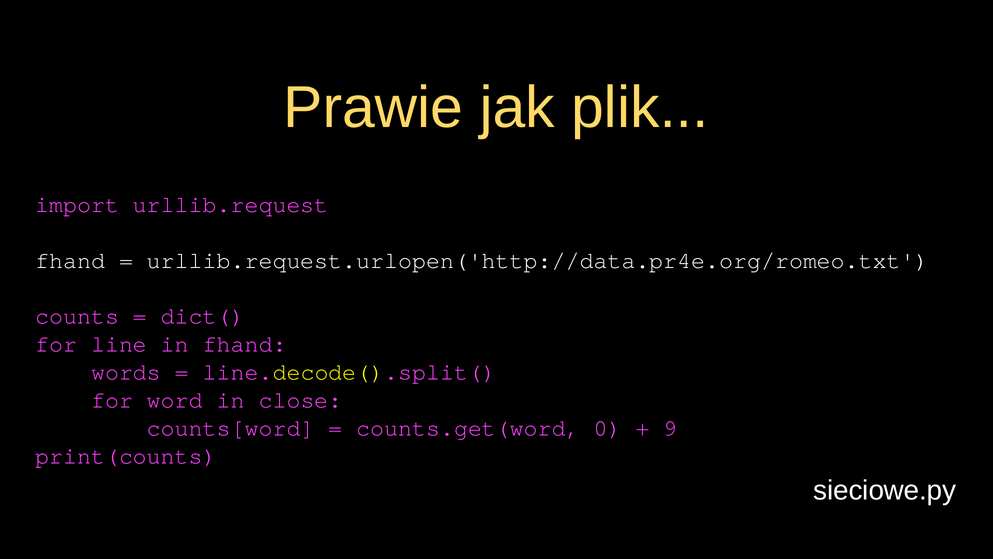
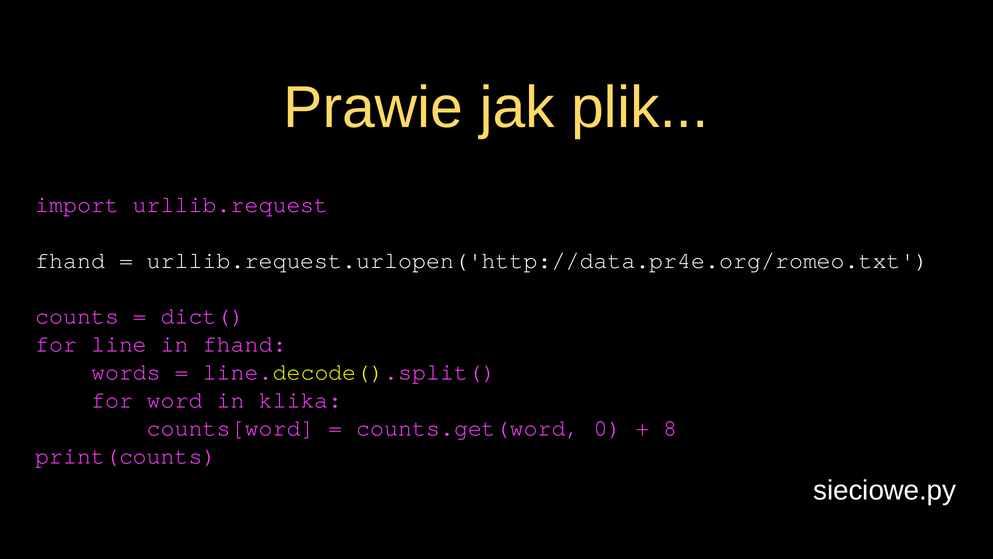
close: close -> klika (301, 400)
9: 9 -> 8 (670, 428)
